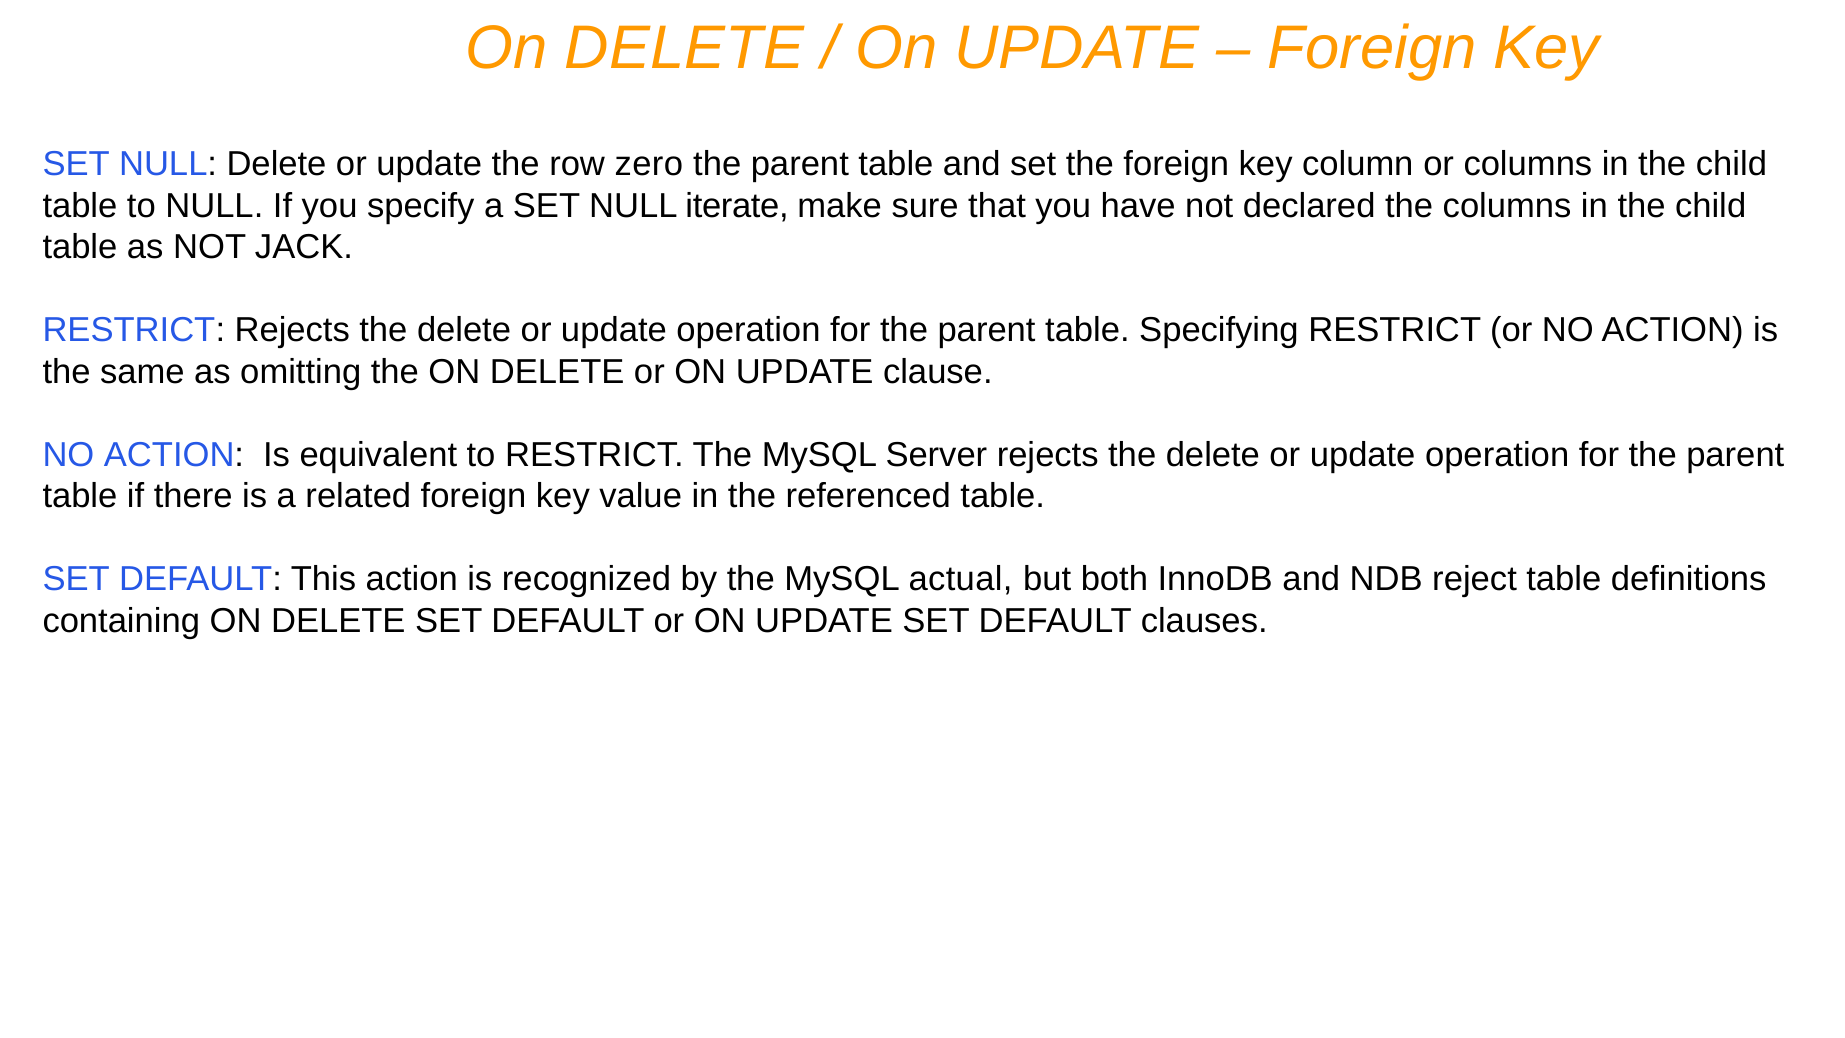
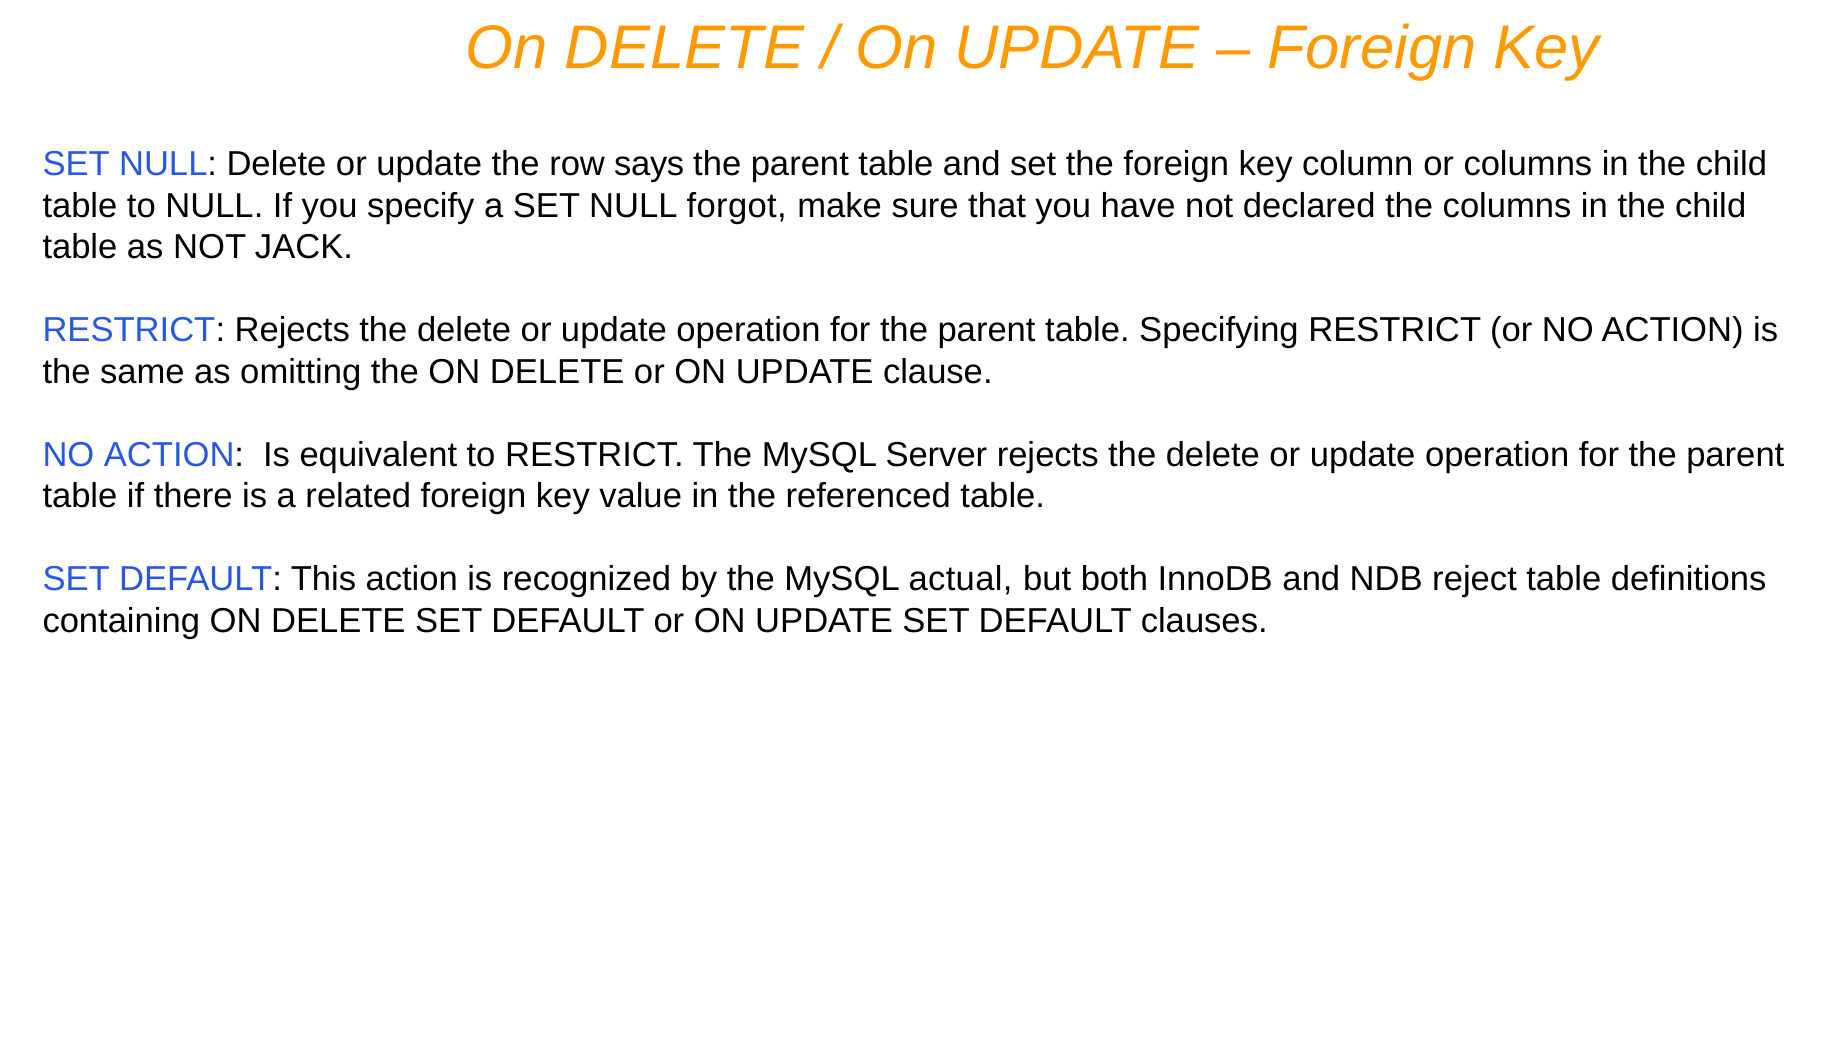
zero: zero -> says (649, 164)
iterate: iterate -> forgot (737, 206)
